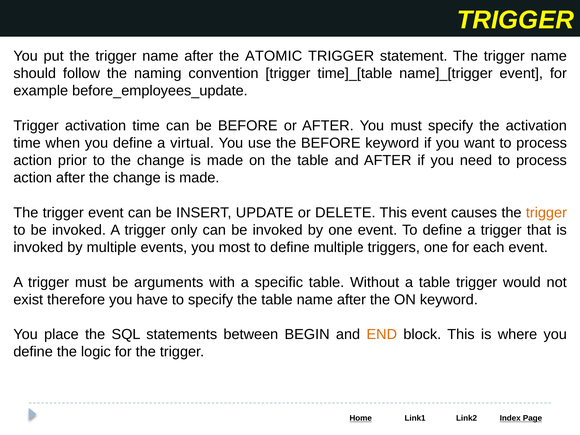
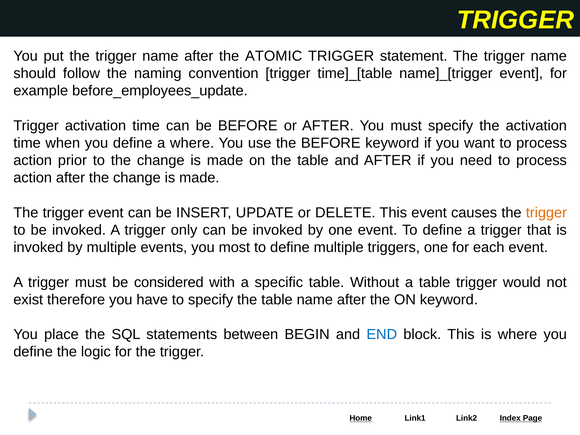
a virtual: virtual -> where (192, 143)
arguments: arguments -> considered (169, 282)
END colour: orange -> blue (382, 334)
